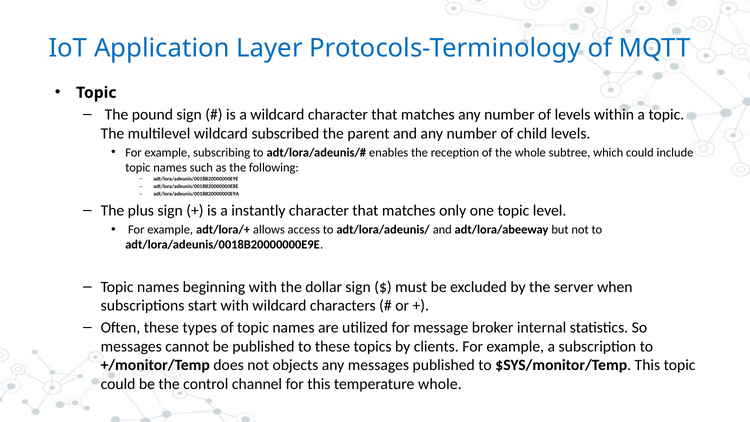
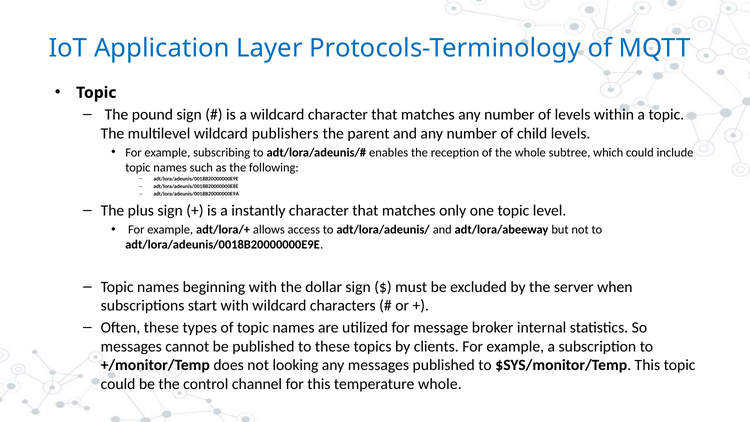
subscribed: subscribed -> publishers (285, 133)
objects: objects -> looking (295, 365)
